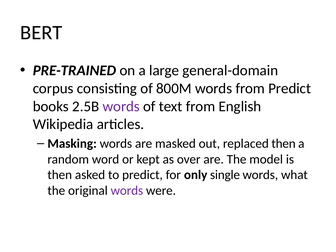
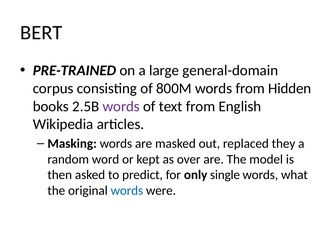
from Predict: Predict -> Hidden (290, 88)
replaced then: then -> they (284, 144)
words colour: purple -> blue (127, 191)
